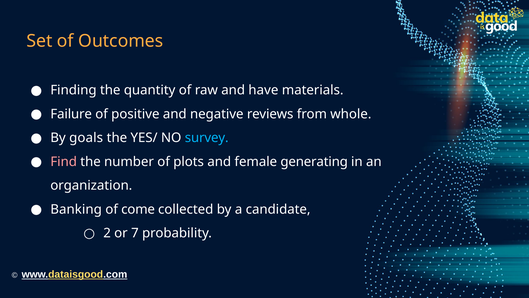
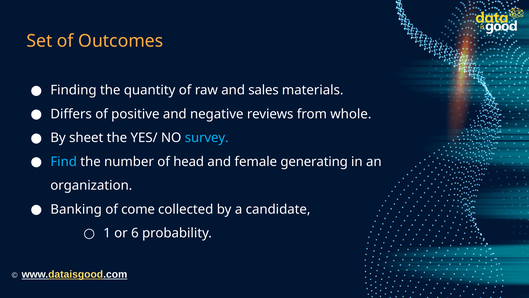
have: have -> sales (263, 90)
Failure: Failure -> Differs (71, 114)
goals: goals -> sheet (86, 138)
Find colour: pink -> light blue (64, 162)
plots: plots -> head (189, 162)
2: 2 -> 1 (107, 233)
7: 7 -> 6 (135, 233)
